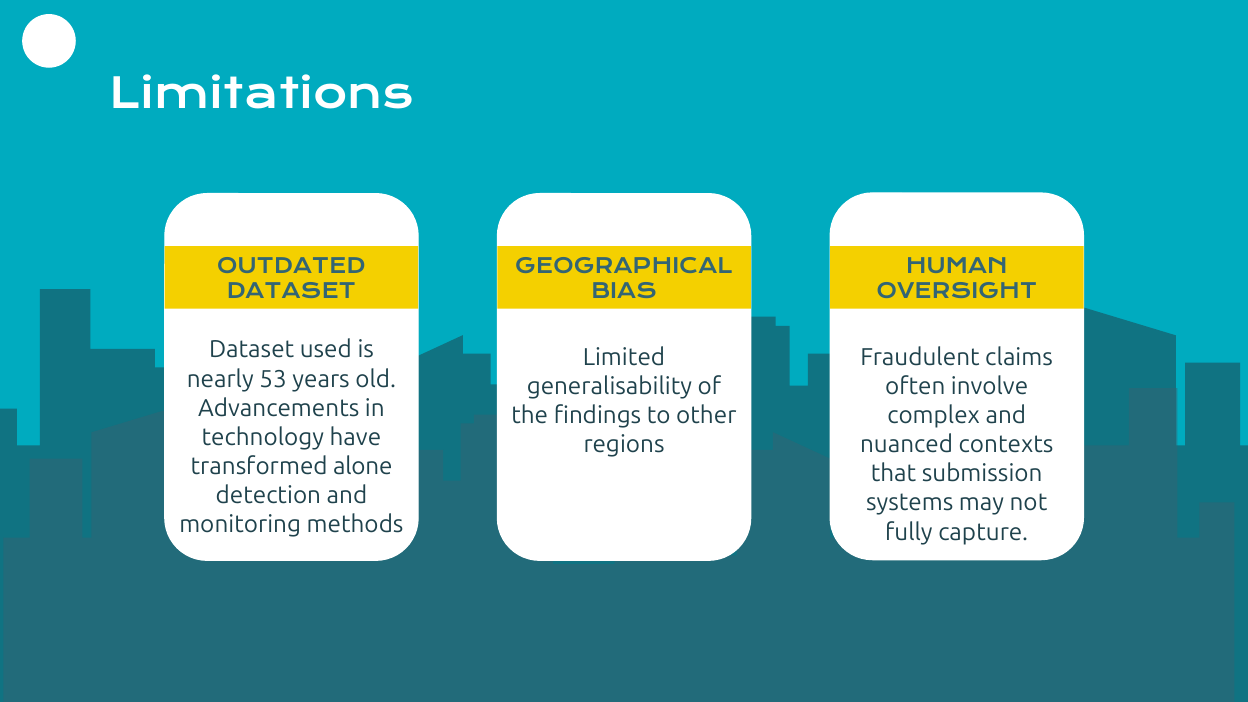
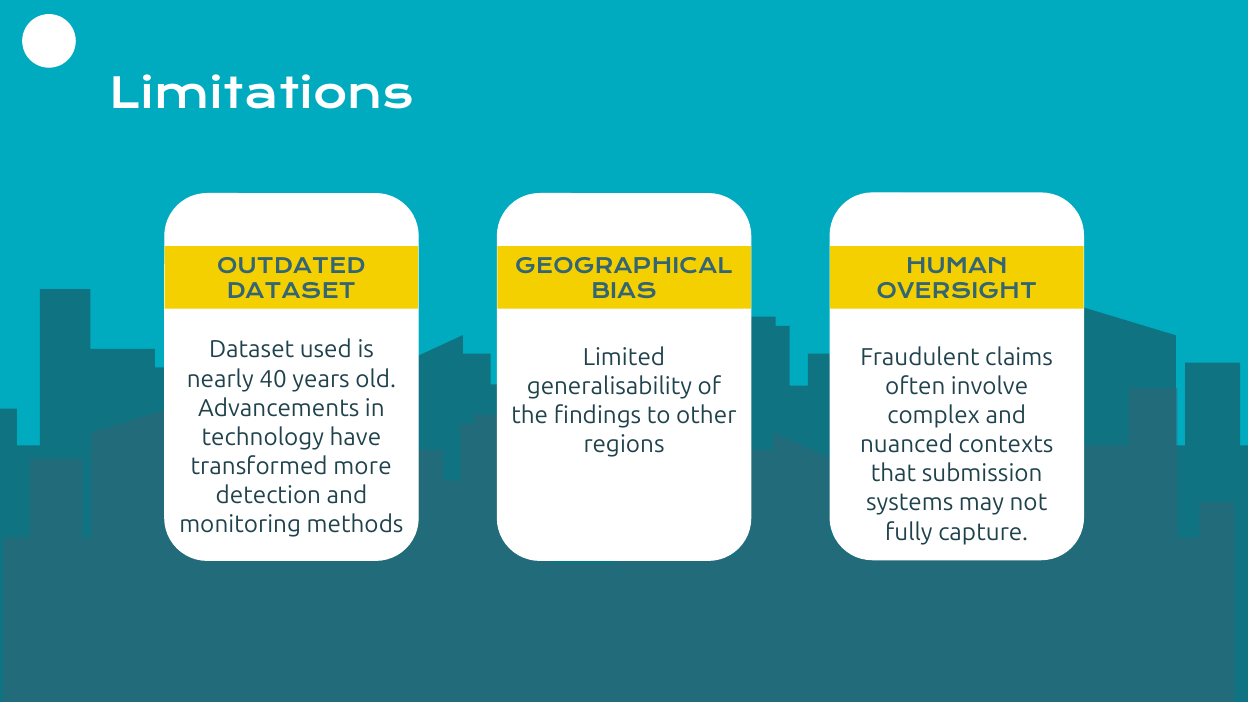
53: 53 -> 40 (273, 379)
alone: alone -> more (363, 467)
